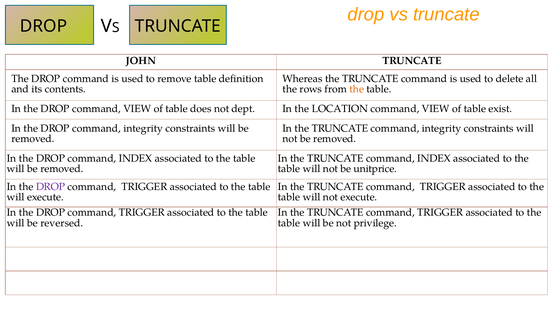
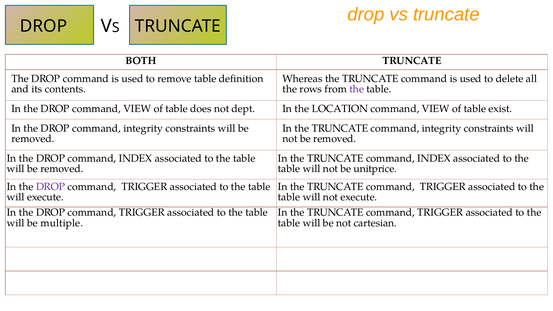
JOHN: JOHN -> BOTH (141, 61)
the colour: orange -> purple (357, 89)
reversed: reversed -> multiple (62, 223)
privilege: privilege -> cartesian (375, 223)
